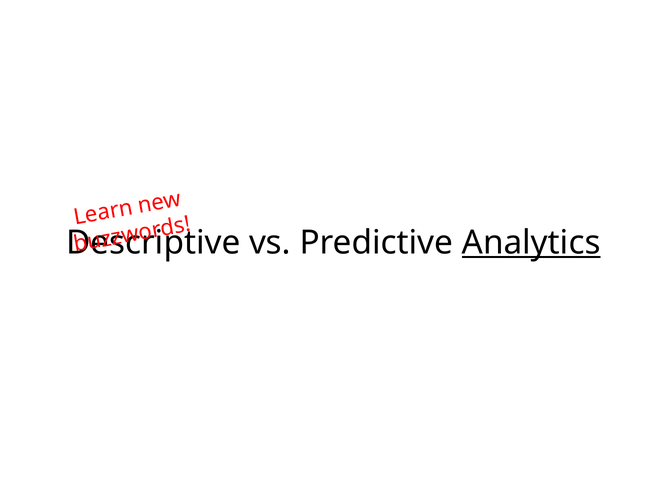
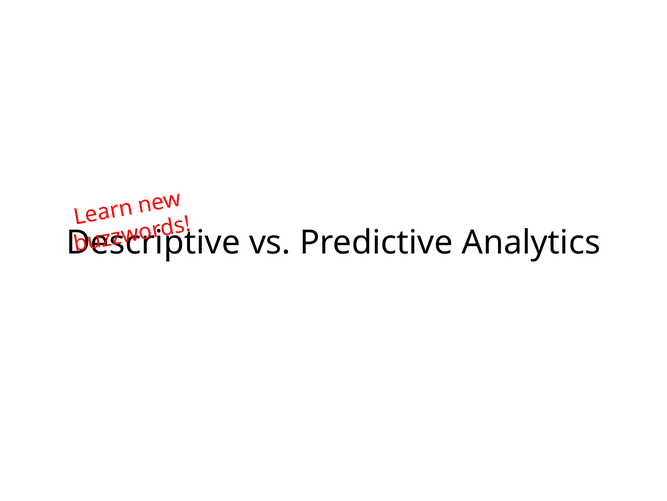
Analytics underline: present -> none (531, 242)
